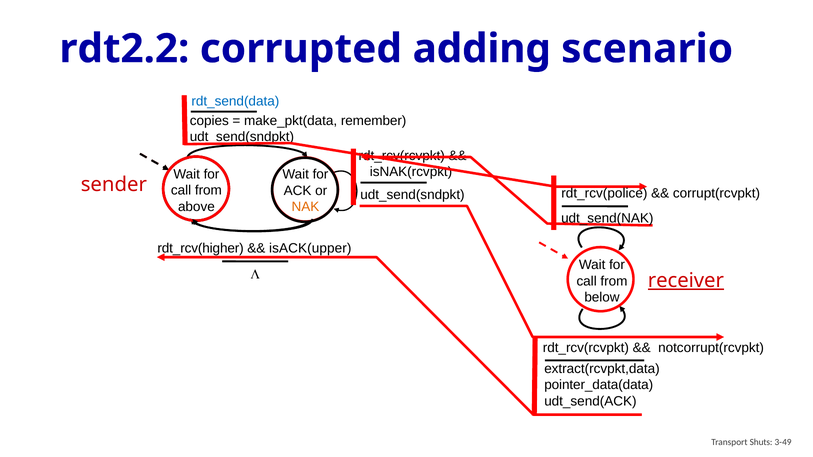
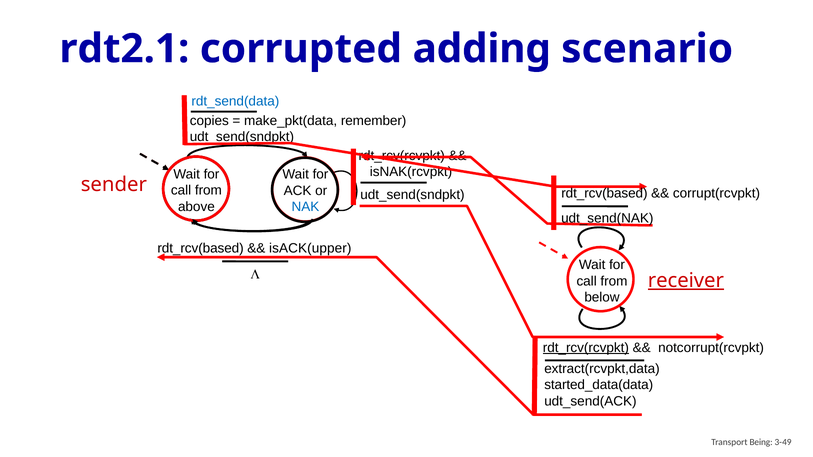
rdt2.2: rdt2.2 -> rdt2.1 (124, 49)
rdt_rcv(police: rdt_rcv(police -> rdt_rcv(based (604, 193)
NAK colour: orange -> blue (305, 207)
rdt_rcv(higher: rdt_rcv(higher -> rdt_rcv(based (201, 249)
rdt_rcv(rcvpkt underline: none -> present (586, 348)
pointer_data(data: pointer_data(data -> started_data(data (599, 385)
Shuts: Shuts -> Being (761, 442)
